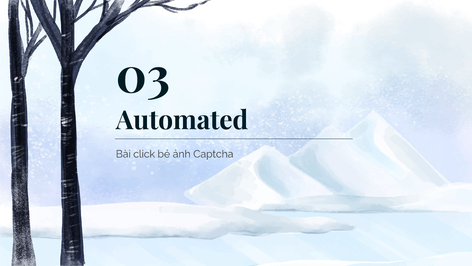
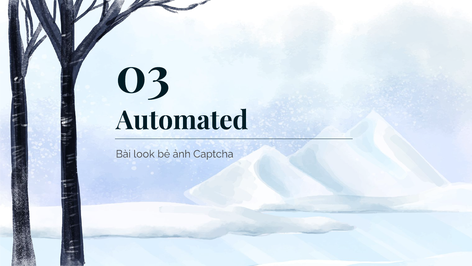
click: click -> look (144, 154)
